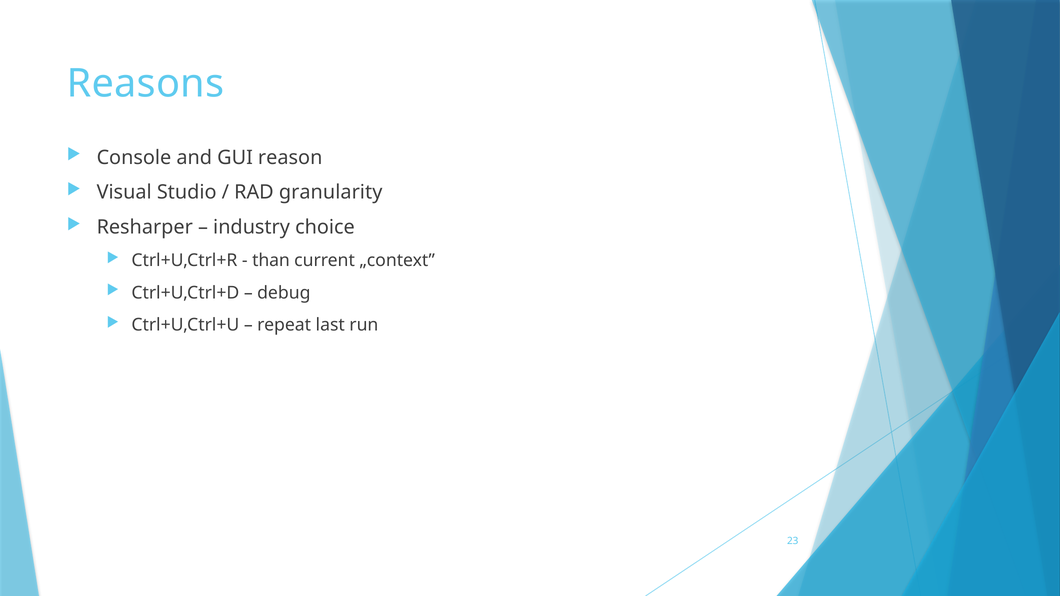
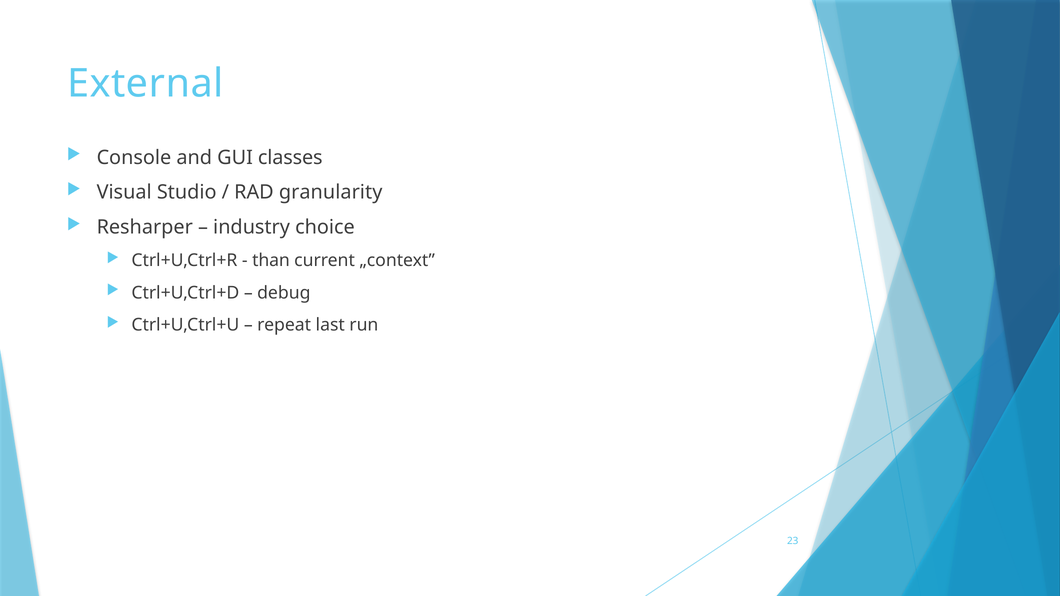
Reasons: Reasons -> External (145, 84)
reason: reason -> classes (290, 158)
